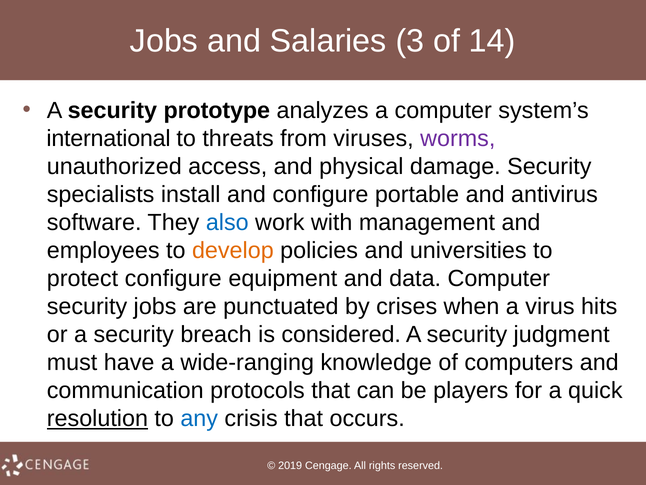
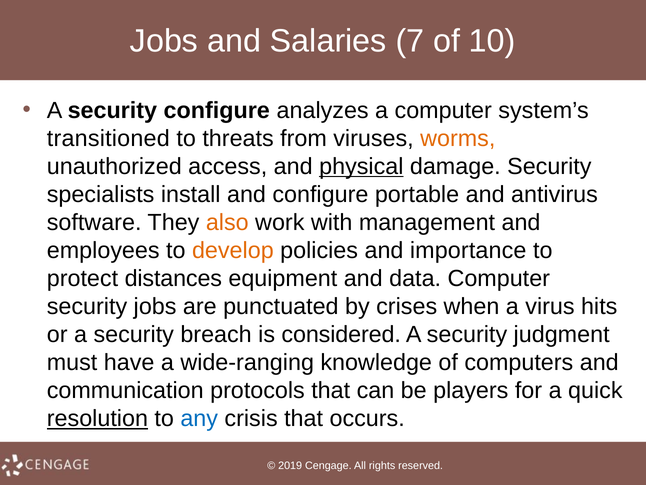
3: 3 -> 7 (410, 41)
14: 14 -> 10 (492, 41)
security prototype: prototype -> configure (217, 110)
international: international -> transitioned (108, 138)
worms colour: purple -> orange (458, 138)
physical underline: none -> present (361, 166)
also colour: blue -> orange (227, 222)
universities: universities -> importance (468, 250)
protect configure: configure -> distances (173, 278)
